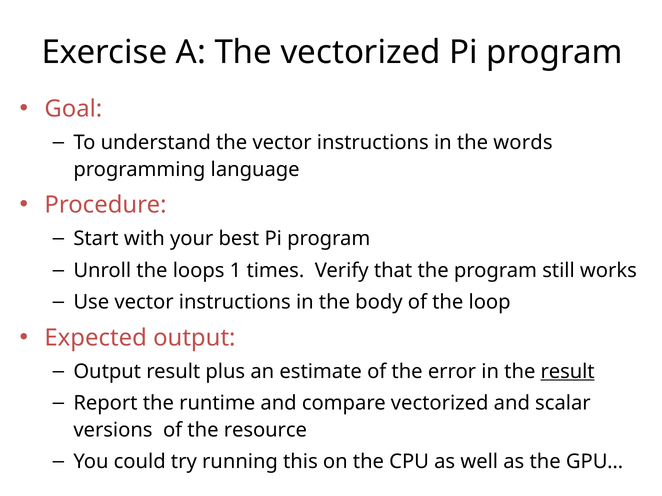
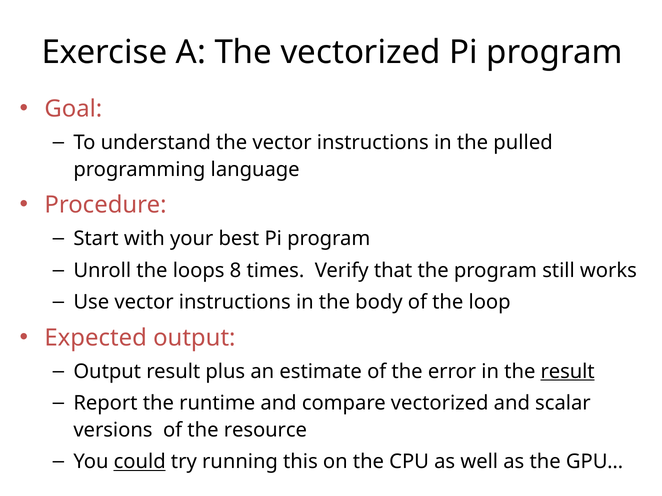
words: words -> pulled (523, 143)
1: 1 -> 8 (235, 271)
could underline: none -> present (140, 462)
